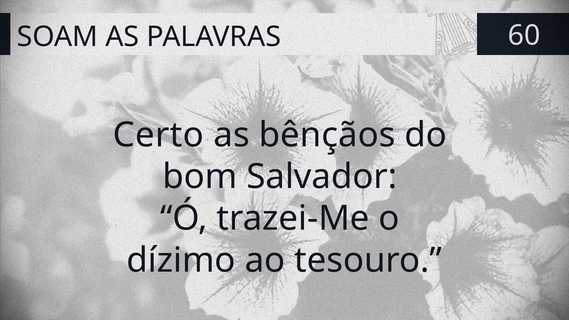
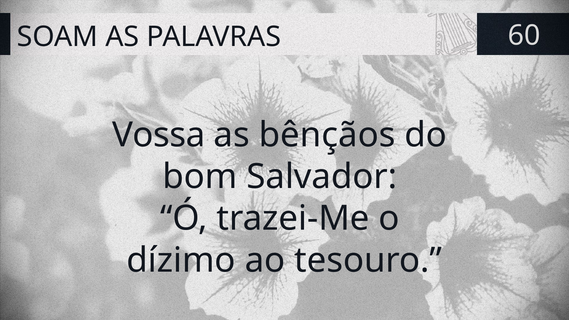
Certo: Certo -> Vossa (159, 135)
